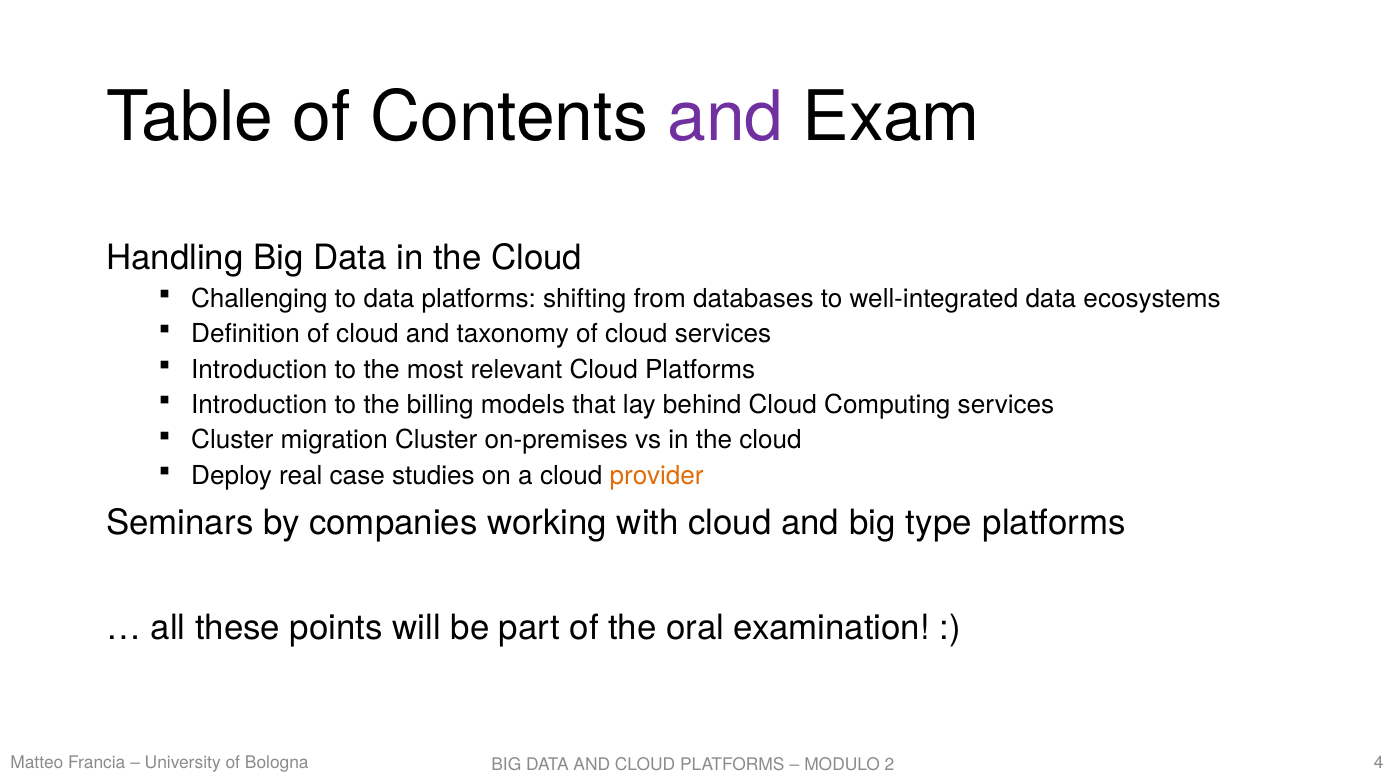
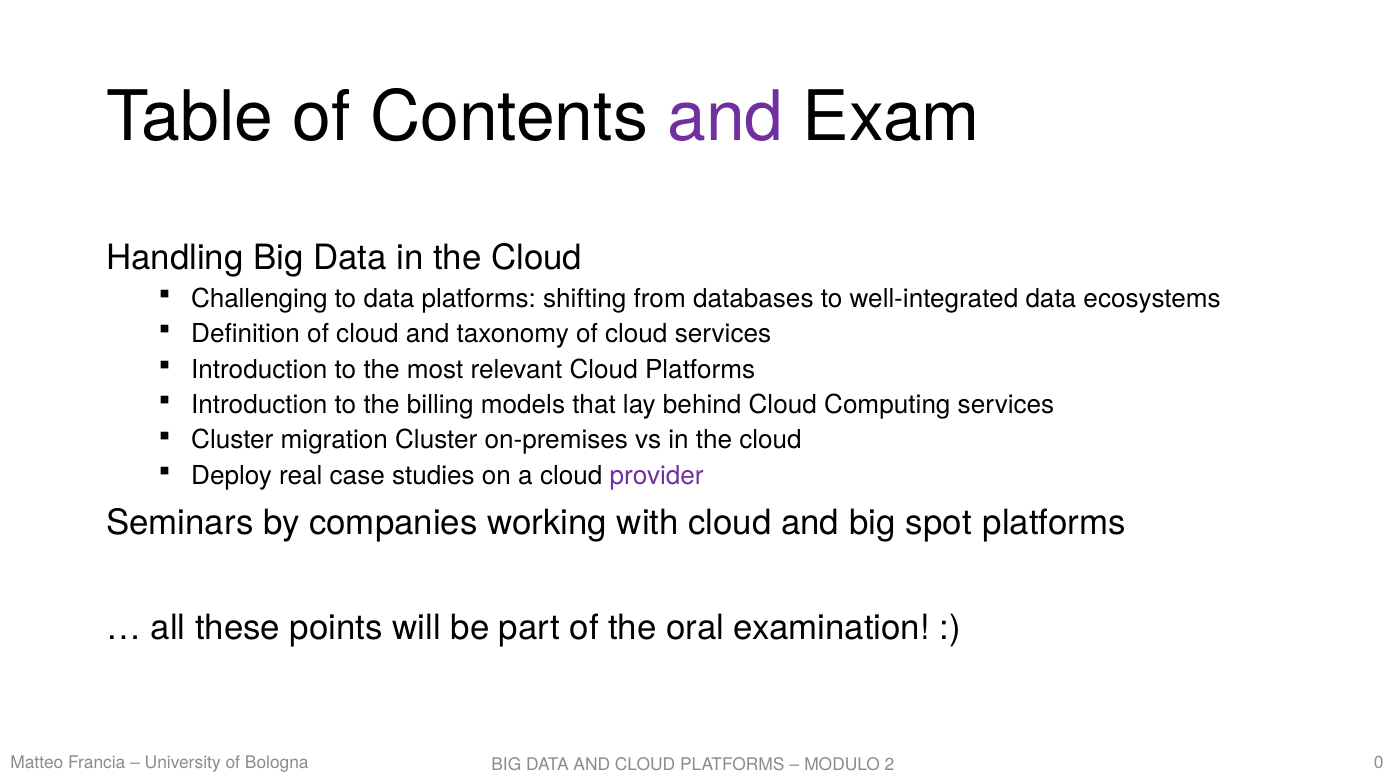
provider colour: orange -> purple (657, 476)
type: type -> spot (939, 523)
4: 4 -> 0 (1379, 762)
